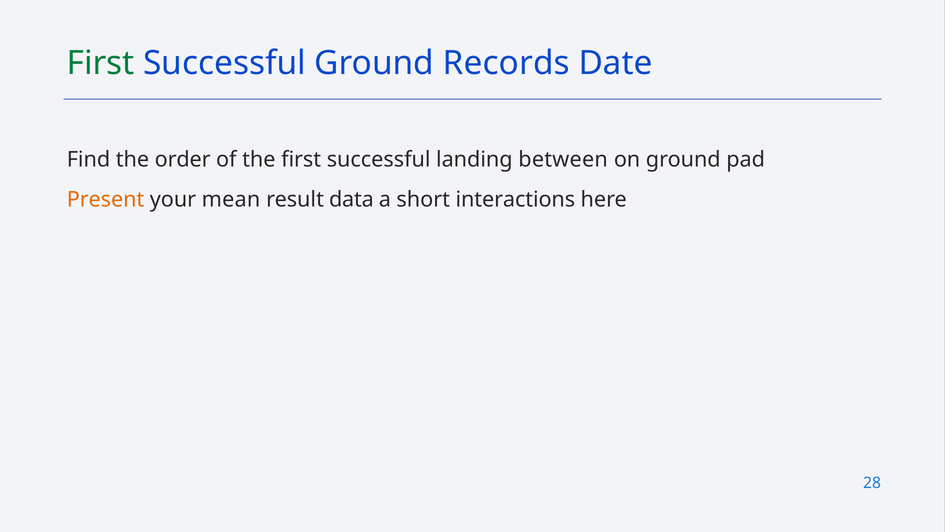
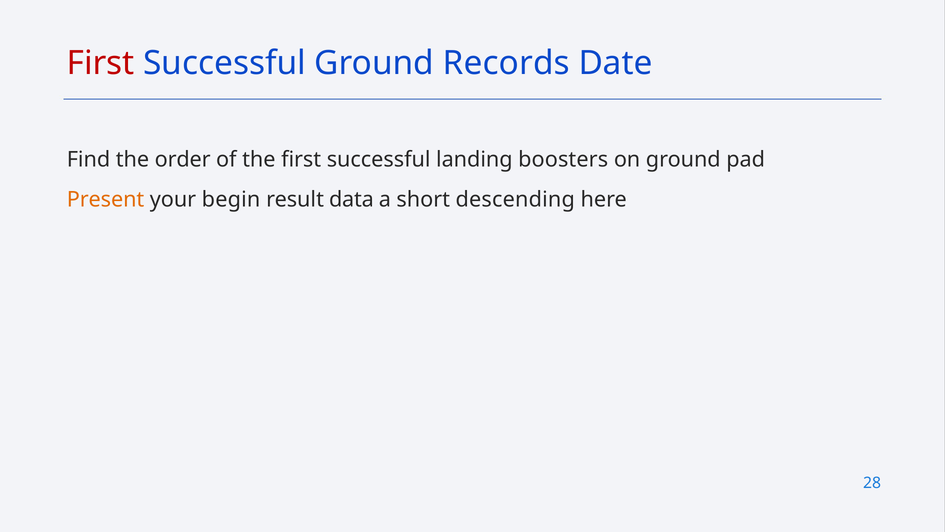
First colour: green -> red (101, 63)
between: between -> boosters (563, 160)
mean: mean -> begin (231, 199)
interactions: interactions -> descending (515, 199)
